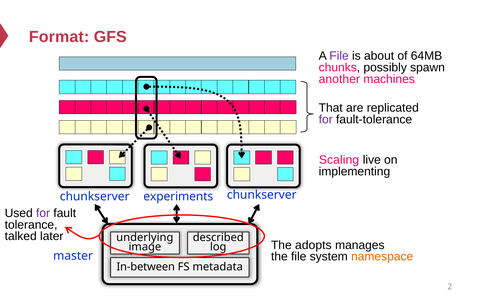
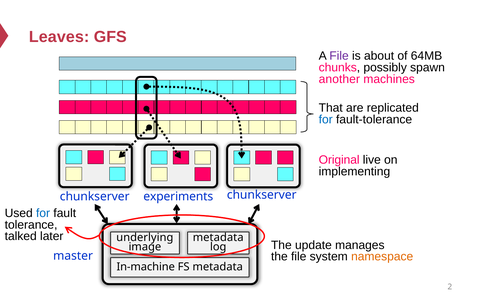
Format: Format -> Leaves (59, 37)
for colour: purple -> blue (326, 119)
Scaling: Scaling -> Original (339, 160)
for colour: purple -> blue (43, 213)
described: described -> metadata (218, 237)
adopts: adopts -> update (313, 245)
In-between: In-between -> In-machine (146, 266)
